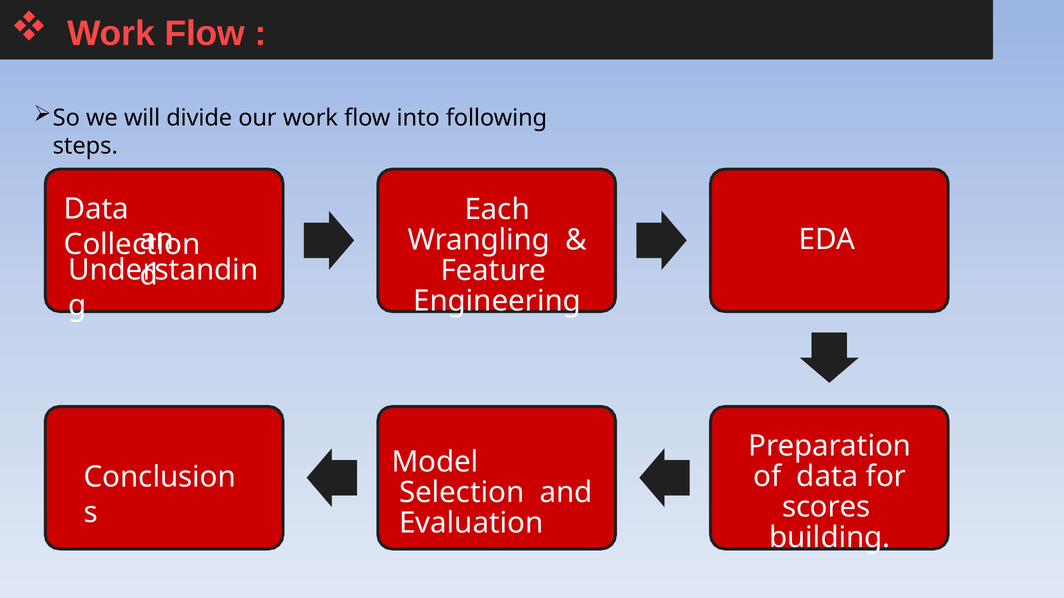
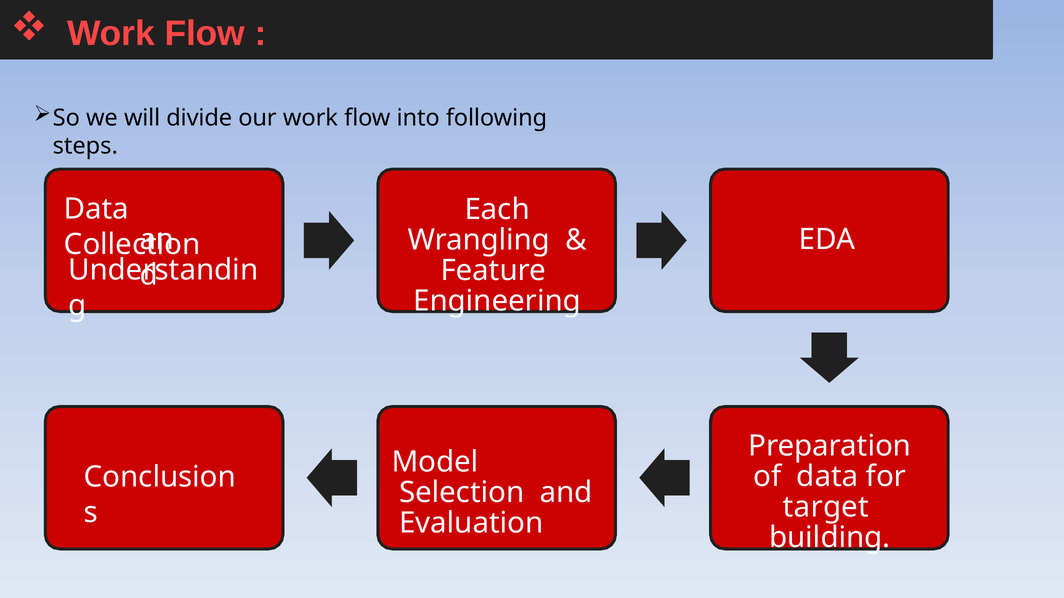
scores: scores -> target (826, 508)
